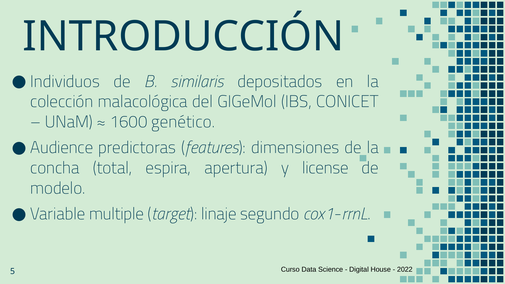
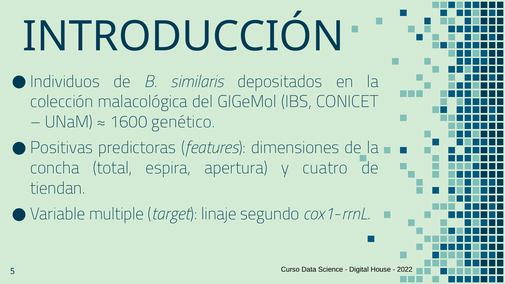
Audience: Audience -> Positivas (62, 148)
license: license -> cuatro (325, 168)
modelo: modelo -> tiendan (58, 188)
